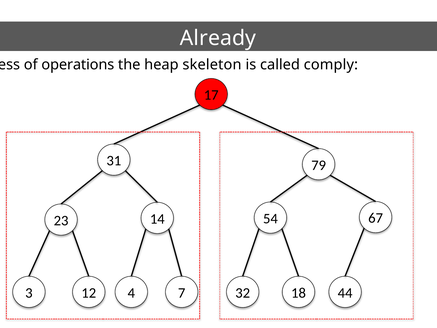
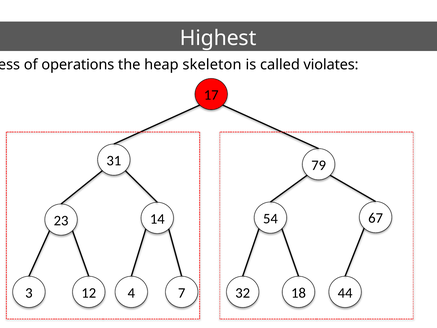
Already: Already -> Highest (218, 38)
comply: comply -> violates (331, 65)
